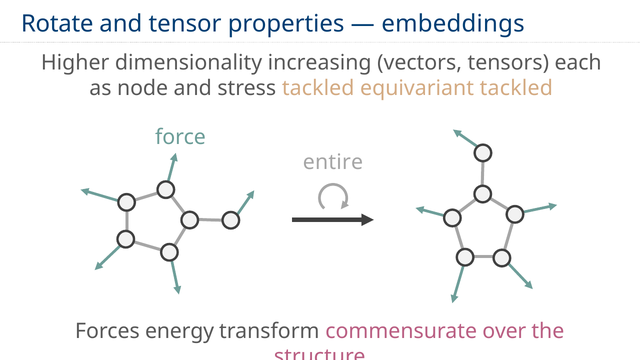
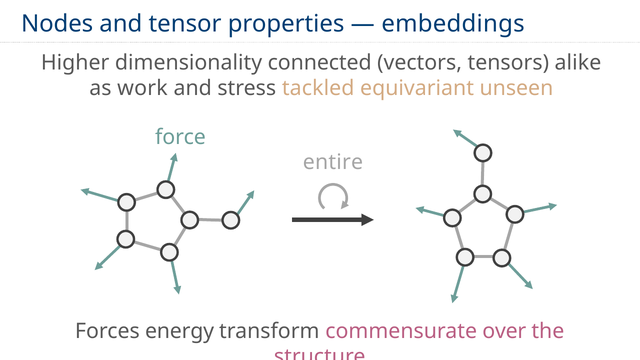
Rotate: Rotate -> Nodes (57, 24)
increasing: increasing -> connected (320, 63)
each: each -> alike (578, 63)
node: node -> work (142, 88)
equivariant tackled: tackled -> unseen (516, 88)
